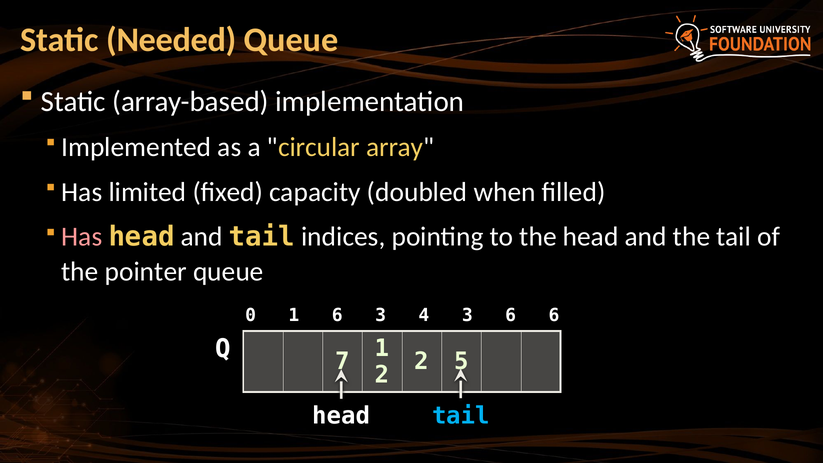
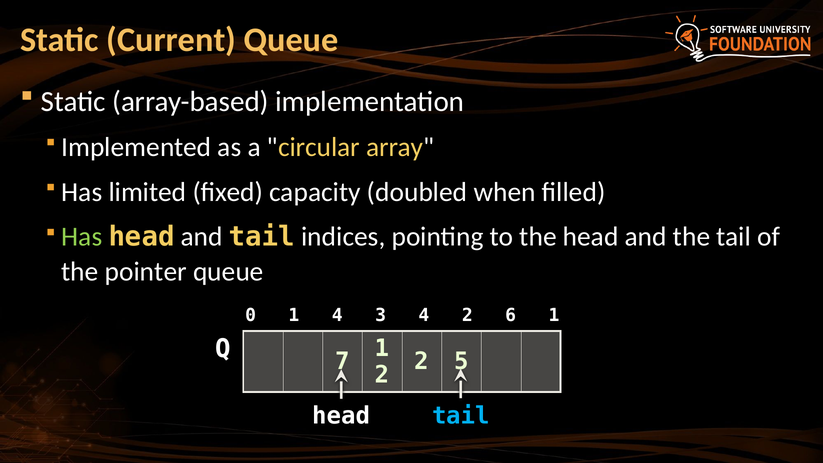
Needed: Needed -> Current (171, 40)
Has colour: pink -> light green (82, 237)
1 6: 6 -> 4 (337, 316)
4 3: 3 -> 2 (467, 316)
6 6: 6 -> 1 (554, 316)
